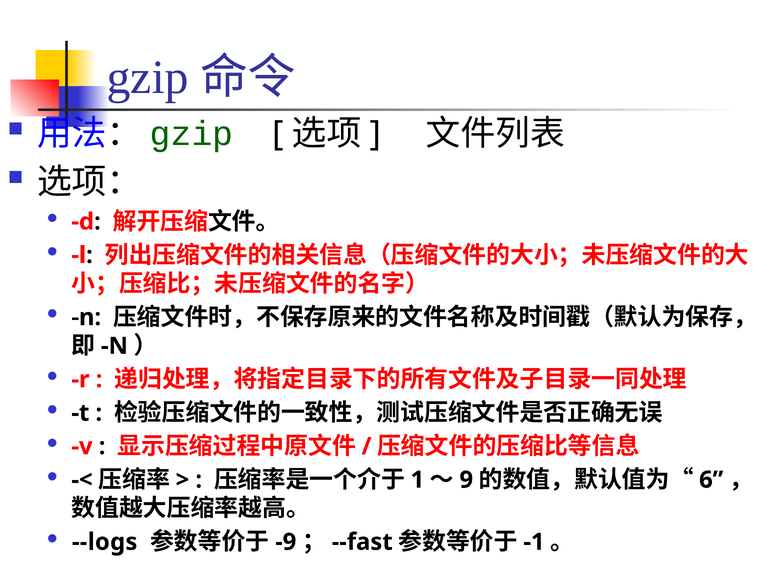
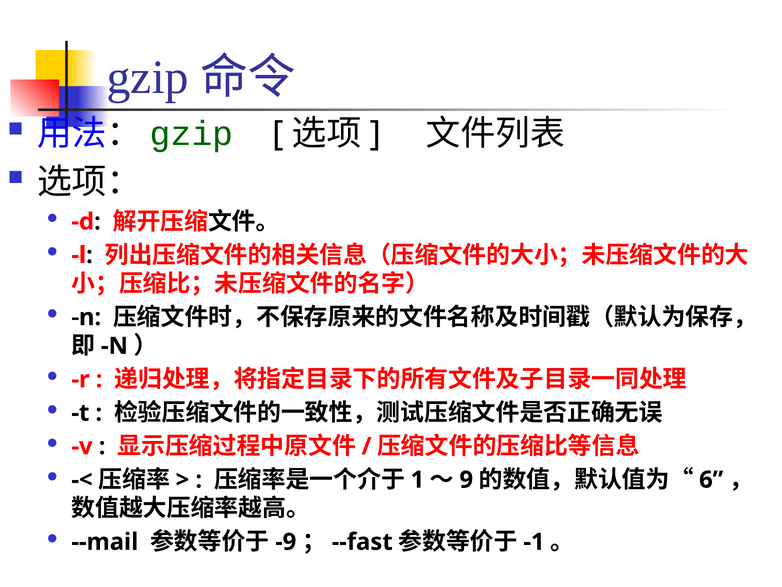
--logs: --logs -> --mail (105, 542)
